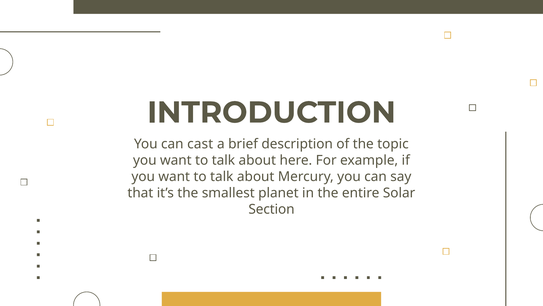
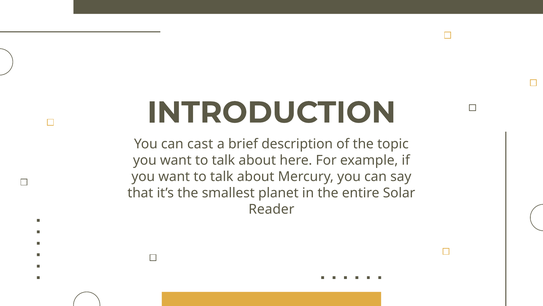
Section: Section -> Reader (271, 209)
